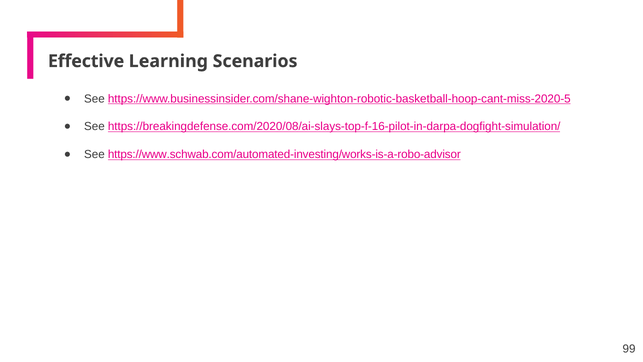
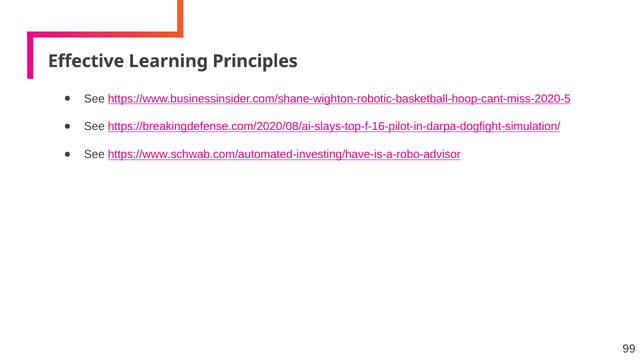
Scenarios: Scenarios -> Principles (255, 61)
https://www.schwab.com/automated-investing/works-is-a-robo-advisor: https://www.schwab.com/automated-investing/works-is-a-robo-advisor -> https://www.schwab.com/automated-investing/have-is-a-robo-advisor (284, 154)
